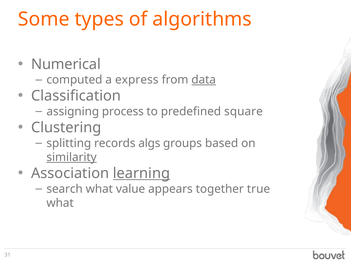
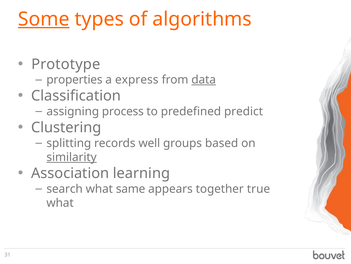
Some underline: none -> present (44, 19)
Numerical: Numerical -> Prototype (66, 64)
computed: computed -> properties (74, 80)
square: square -> predict (244, 111)
algs: algs -> well (149, 143)
learning underline: present -> none (141, 173)
value: value -> same (131, 188)
